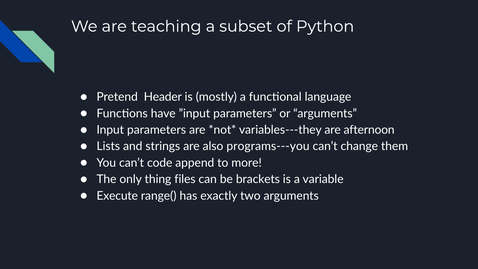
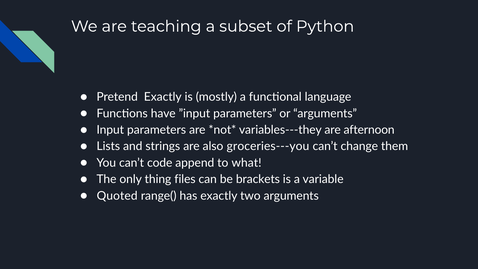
Pretend Header: Header -> Exactly (163, 97)
programs---you: programs---you -> groceries---you (268, 146)
more: more -> what (246, 163)
Execute: Execute -> Quoted (117, 196)
